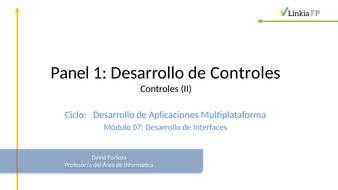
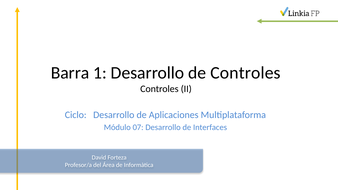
Panel: Panel -> Barra (70, 73)
